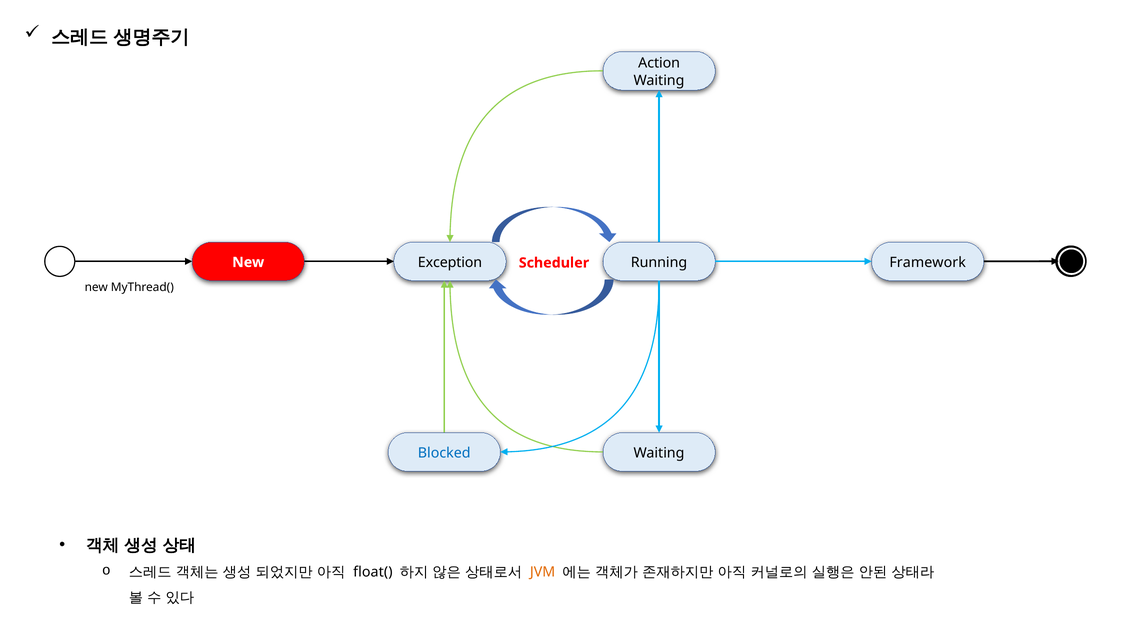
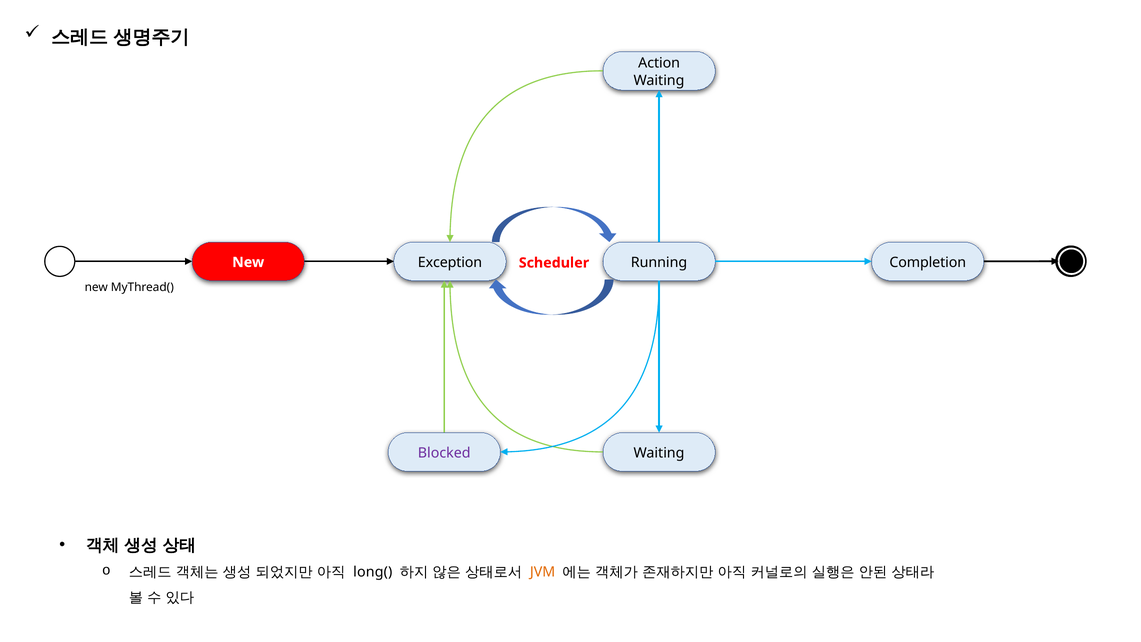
Framework: Framework -> Completion (928, 262)
Blocked colour: blue -> purple (444, 453)
float(: float( -> long( (373, 572)
